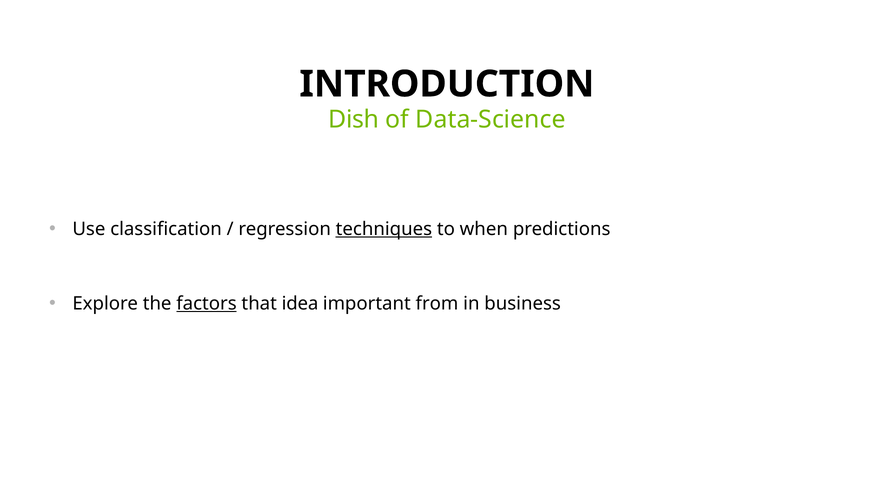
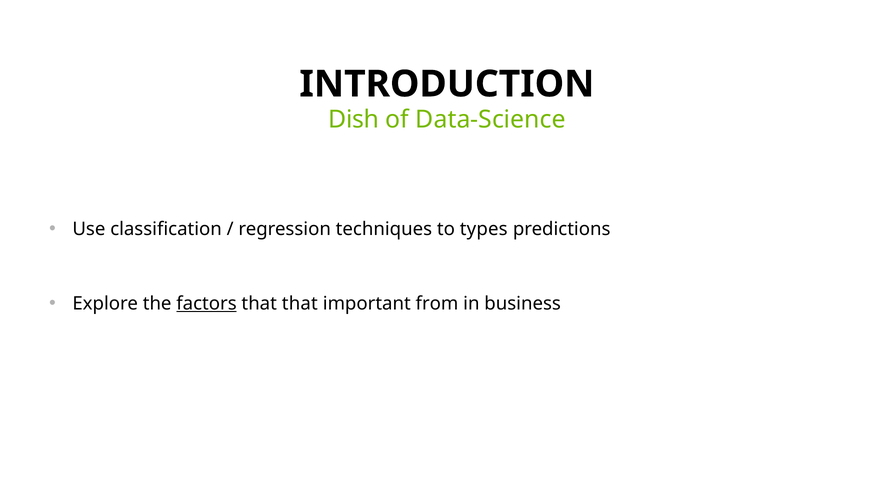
techniques underline: present -> none (384, 229)
when: when -> types (484, 229)
that idea: idea -> that (300, 303)
